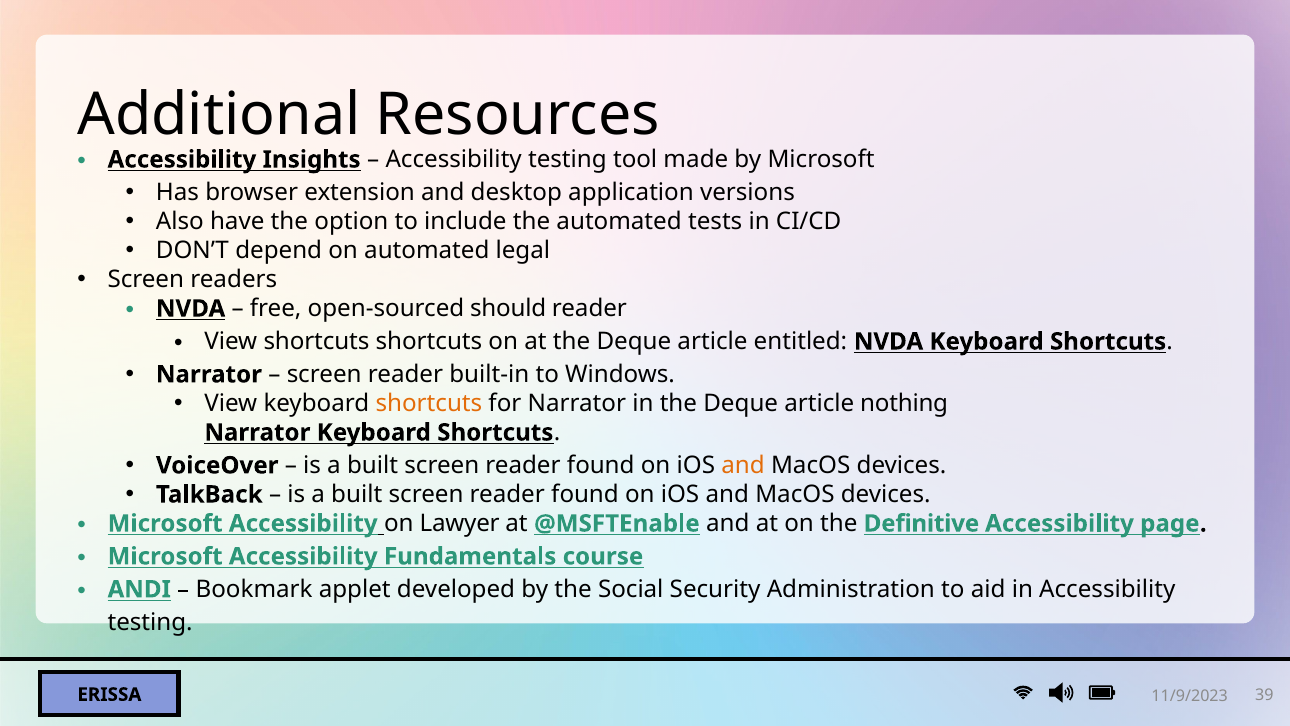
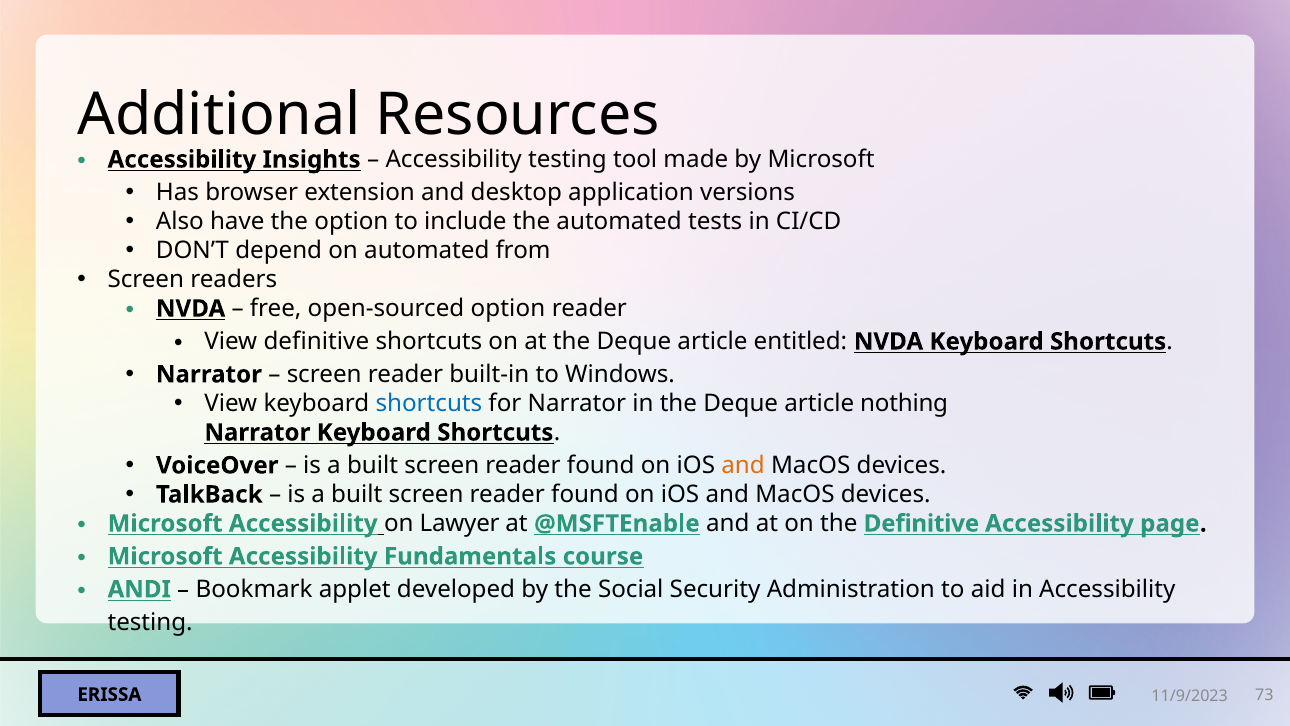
legal: legal -> from (523, 250)
open-sourced should: should -> option (508, 308)
View shortcuts: shortcuts -> definitive (316, 341)
shortcuts colour: orange -> blue (429, 403)
39: 39 -> 73 (1264, 694)
